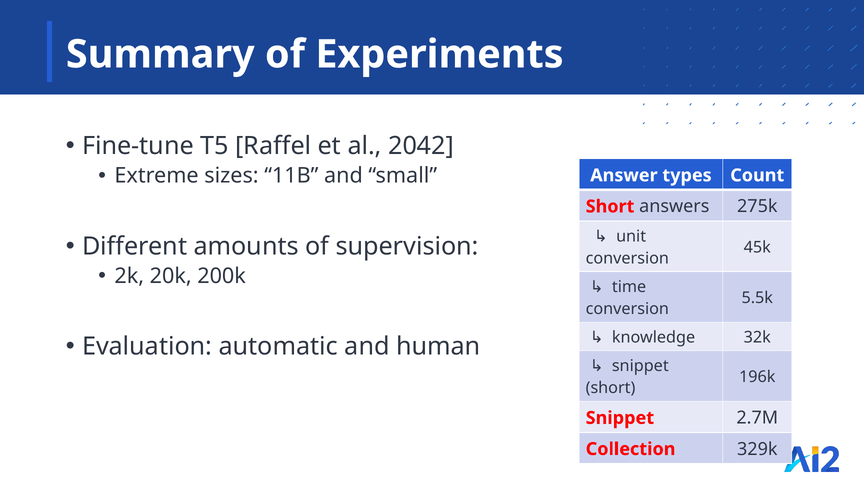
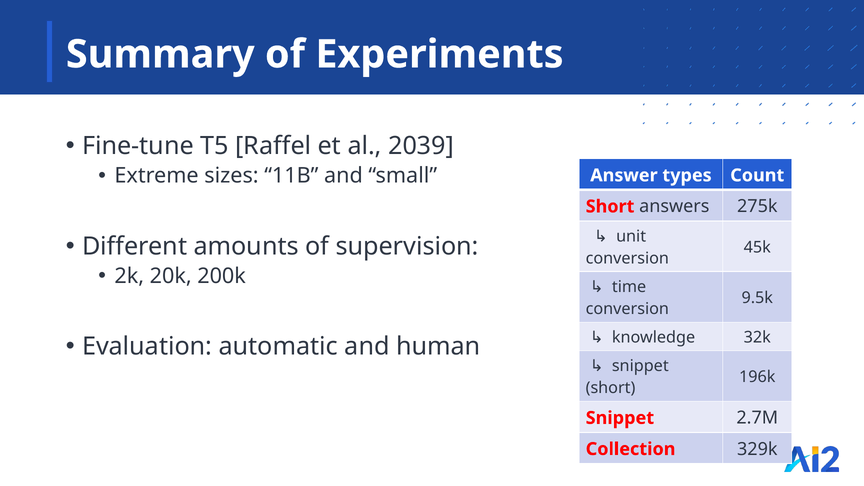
2042: 2042 -> 2039 (421, 146)
5.5k: 5.5k -> 9.5k (757, 298)
